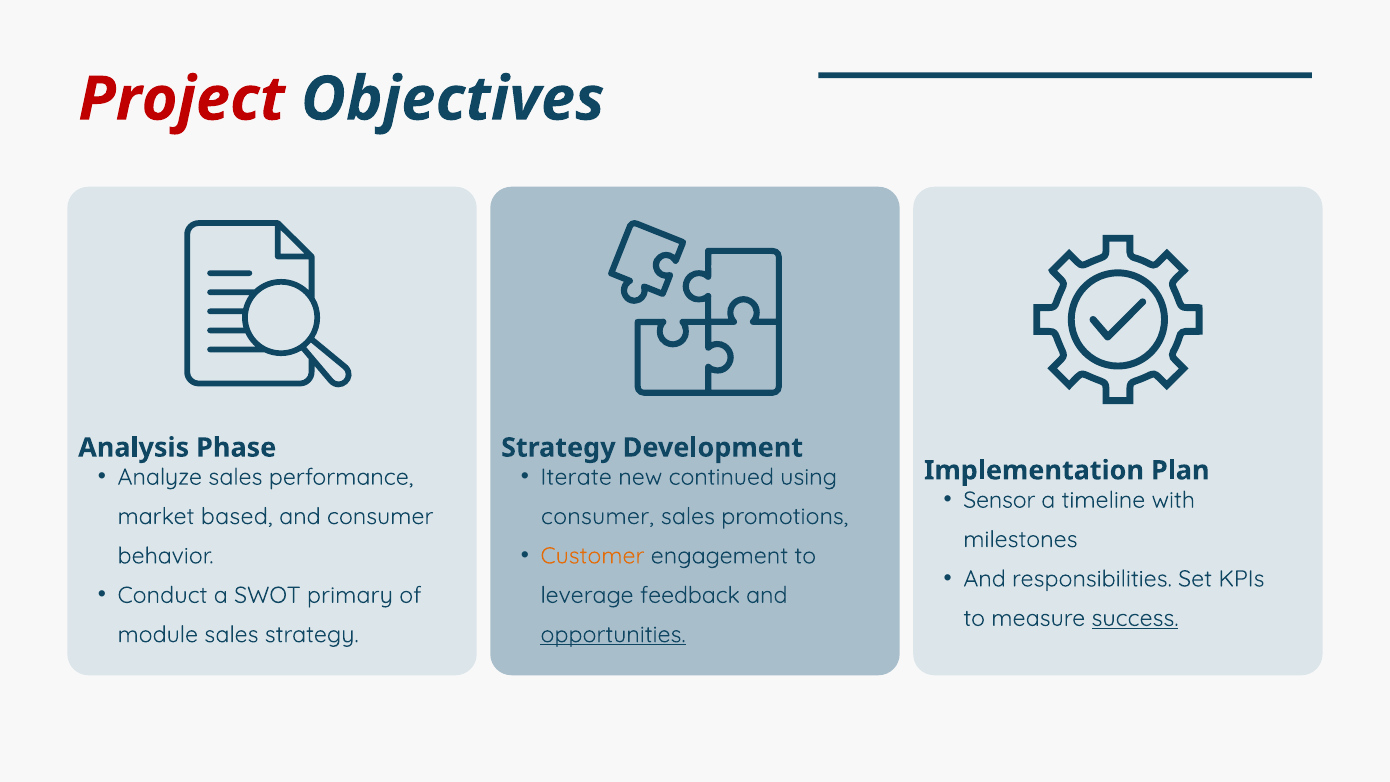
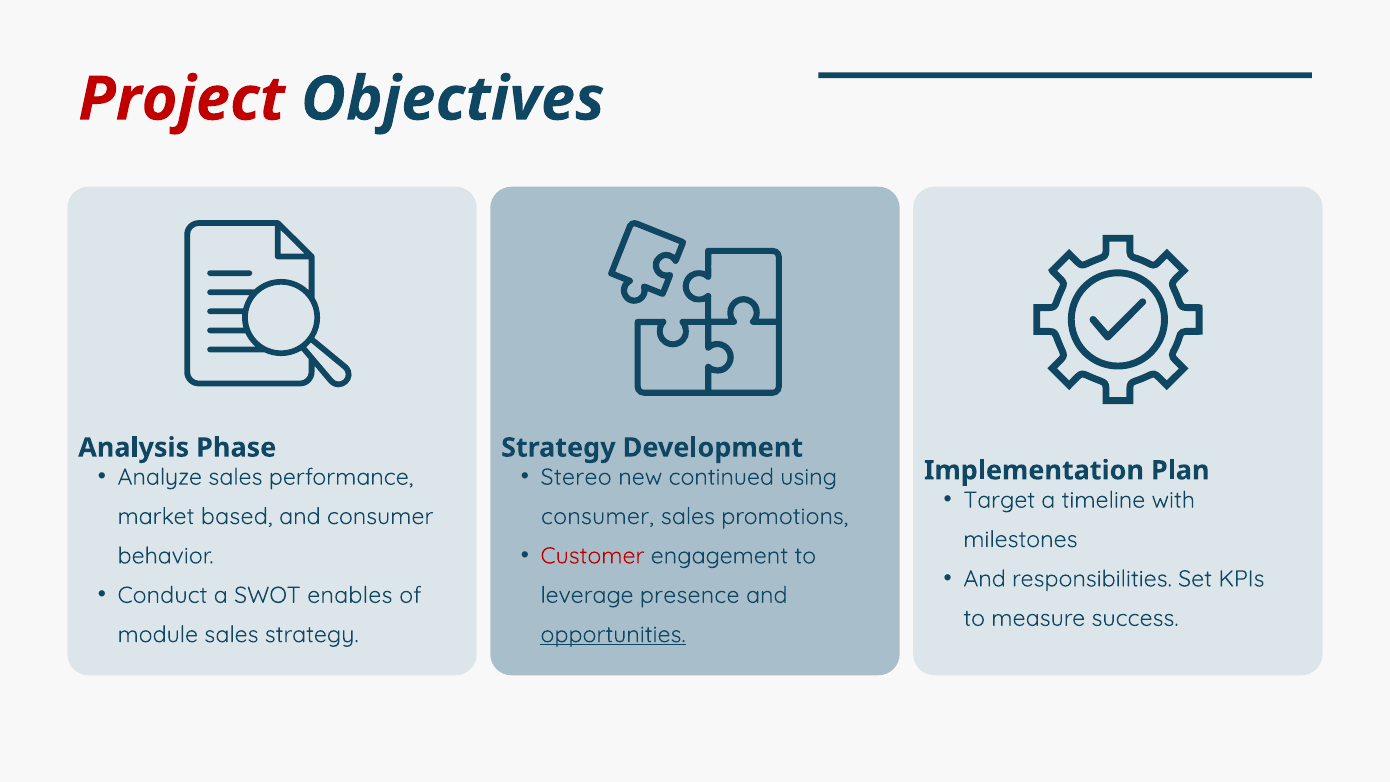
Iterate: Iterate -> Stereo (576, 477)
Sensor: Sensor -> Target (999, 500)
Customer colour: orange -> red (592, 556)
primary: primary -> enables (350, 595)
feedback: feedback -> presence (690, 595)
success underline: present -> none (1135, 618)
